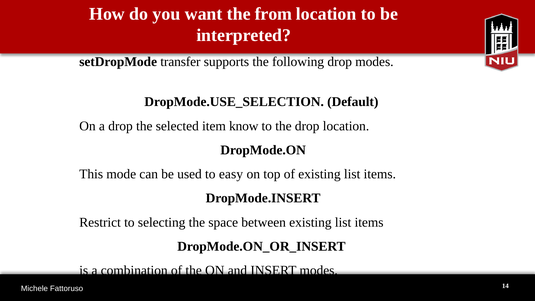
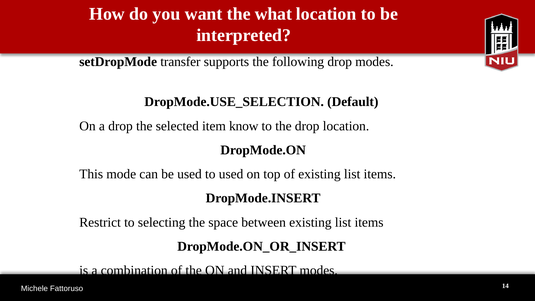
from: from -> what (273, 14)
to easy: easy -> used (231, 174)
